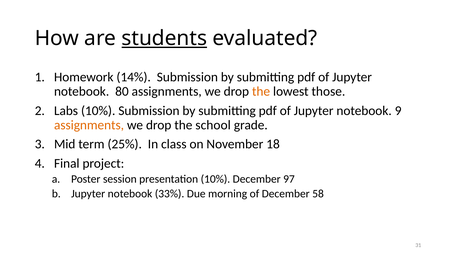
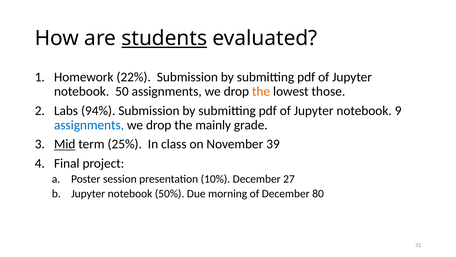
14%: 14% -> 22% (134, 77)
80: 80 -> 50 (122, 91)
Labs 10%: 10% -> 94% (98, 111)
assignments colour: orange -> blue (89, 125)
school: school -> mainly (213, 125)
Mid underline: none -> present (65, 144)
18: 18 -> 39 (273, 144)
97: 97 -> 27 (289, 179)
33%: 33% -> 50% (170, 193)
58: 58 -> 80 (318, 193)
